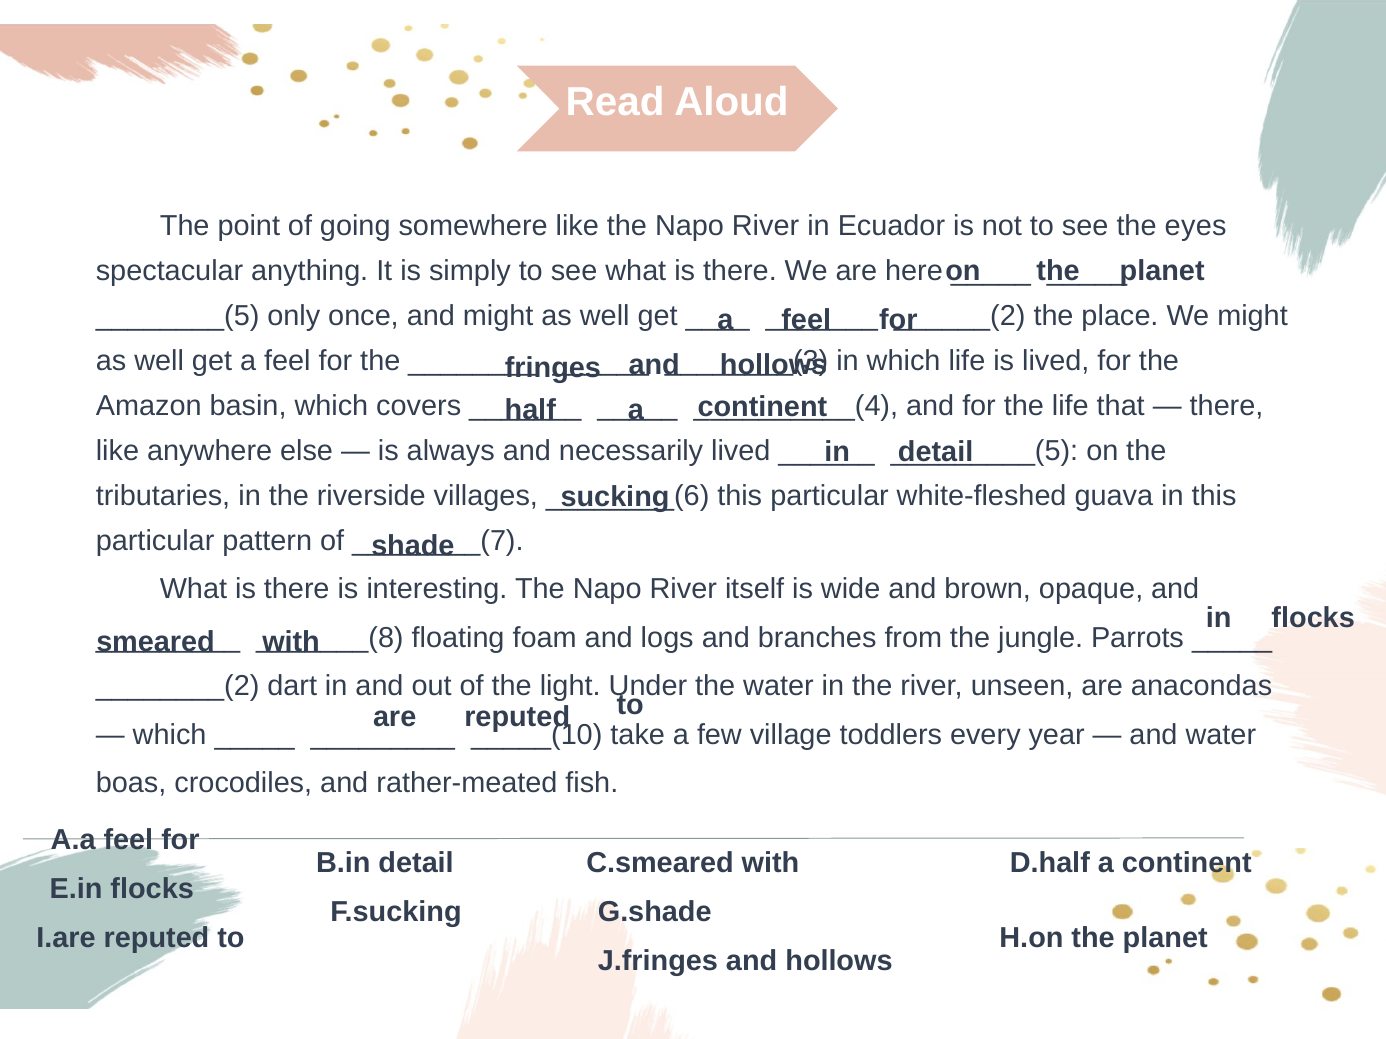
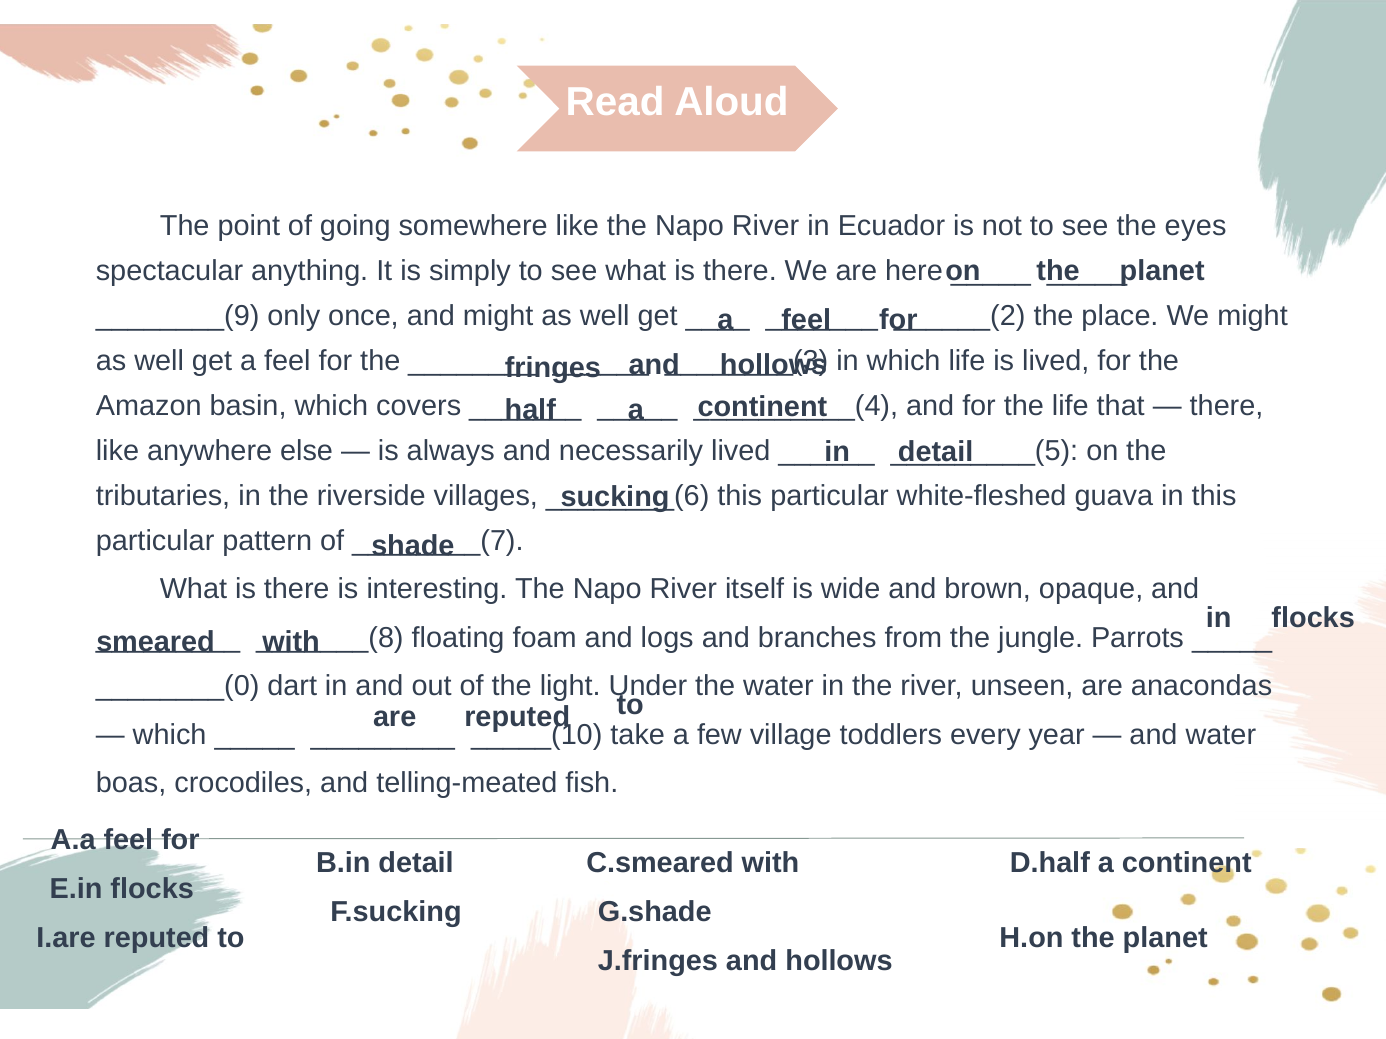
________(5: ________(5 -> ________(9 (178, 316)
________(2: ________(2 -> ________(0 (178, 687)
rather-meated: rather-meated -> telling-meated (467, 784)
